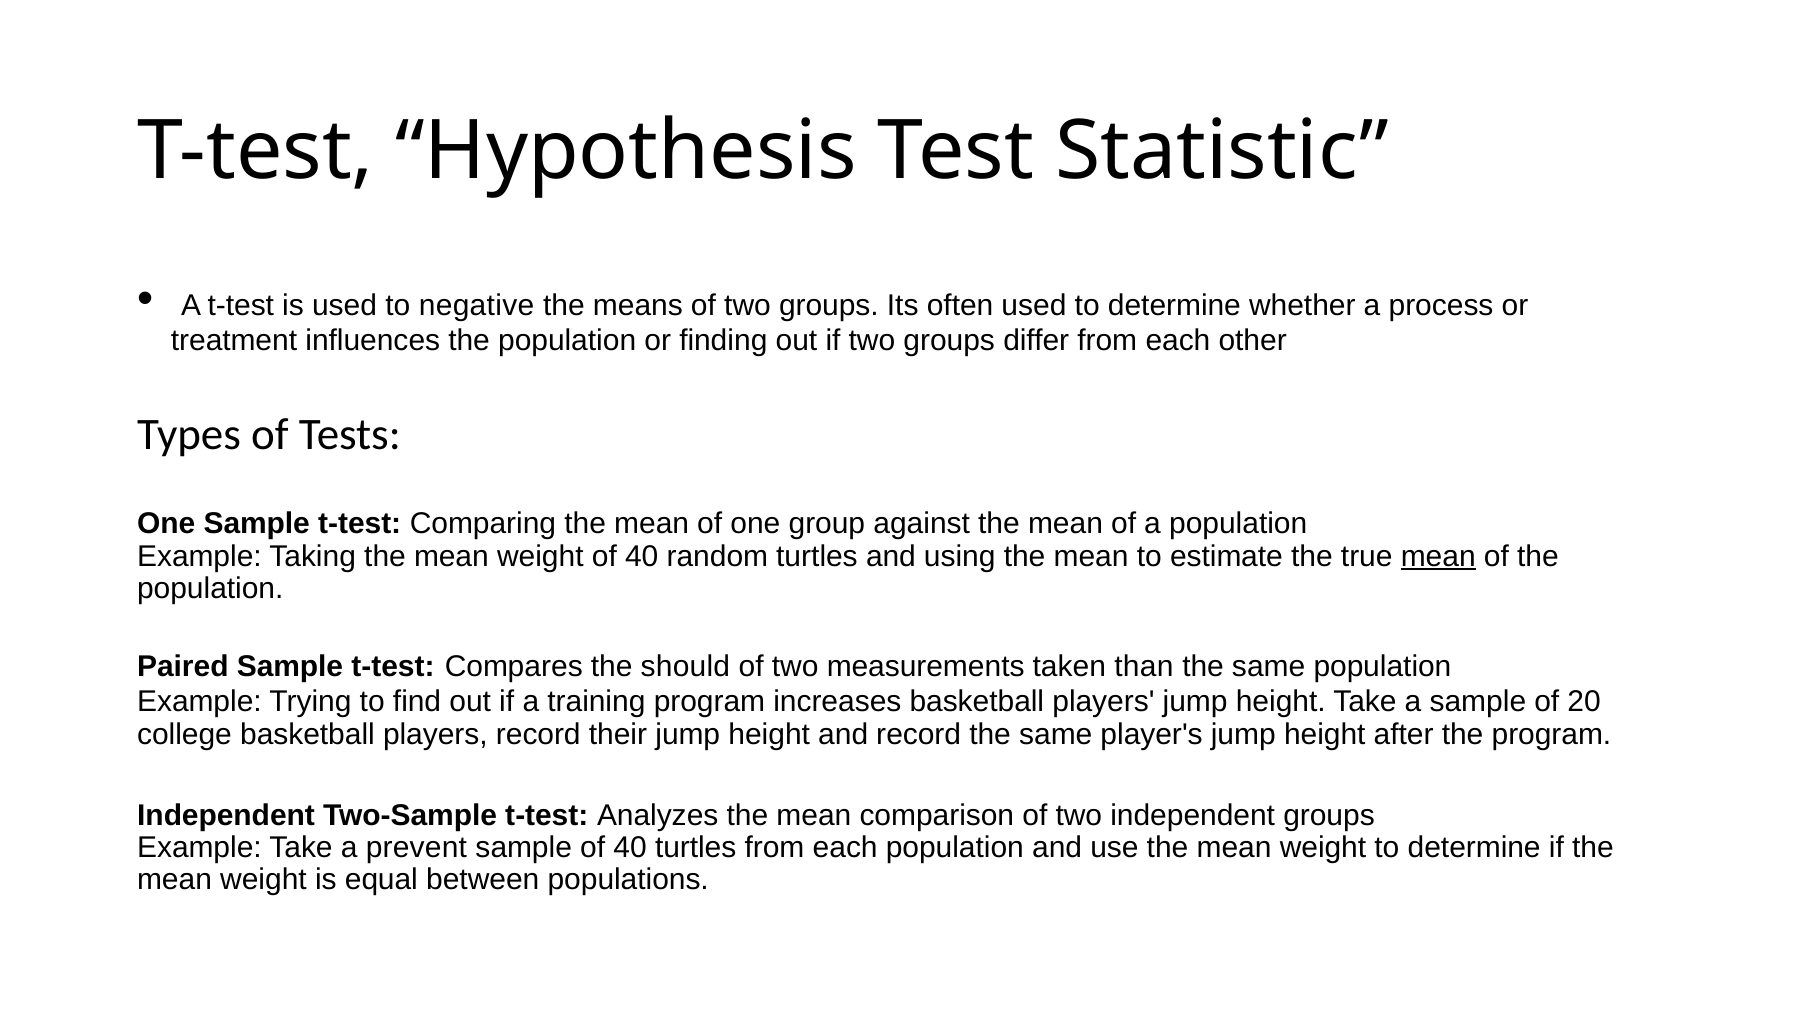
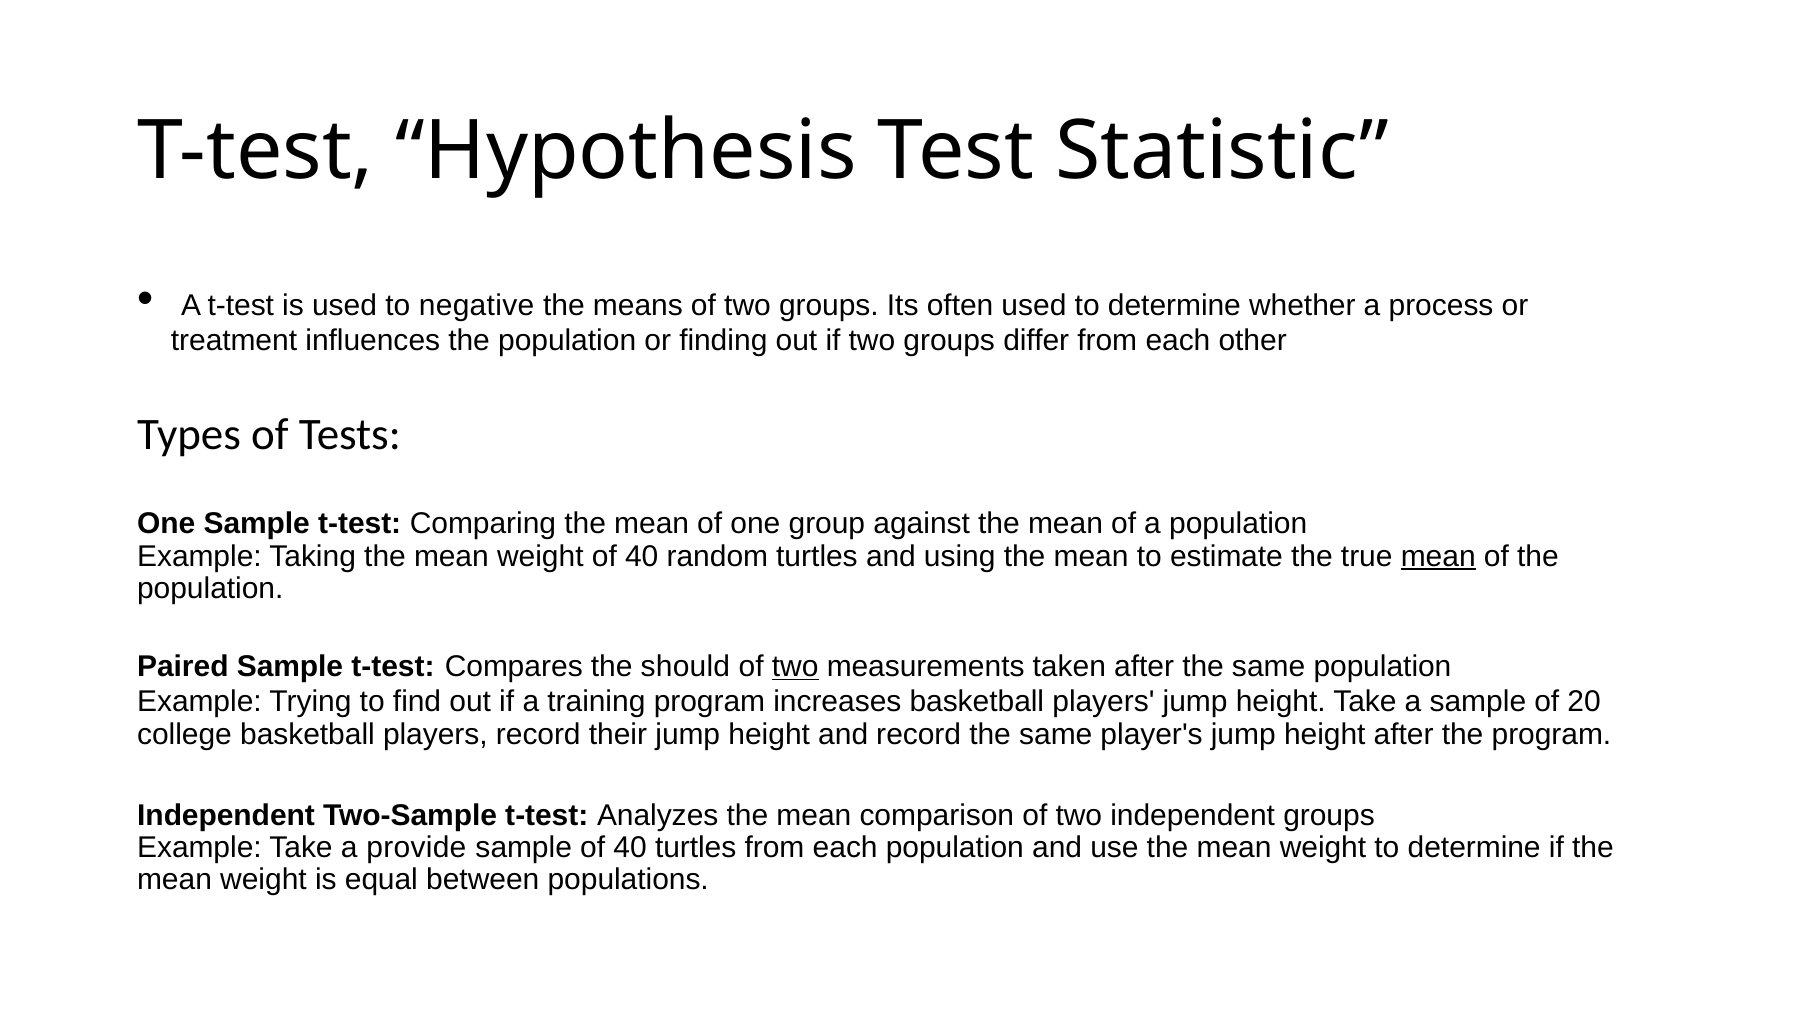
two underline: none -> present (795, 667)
taken than: than -> after (1144, 667)
prevent: prevent -> provide (416, 848)
